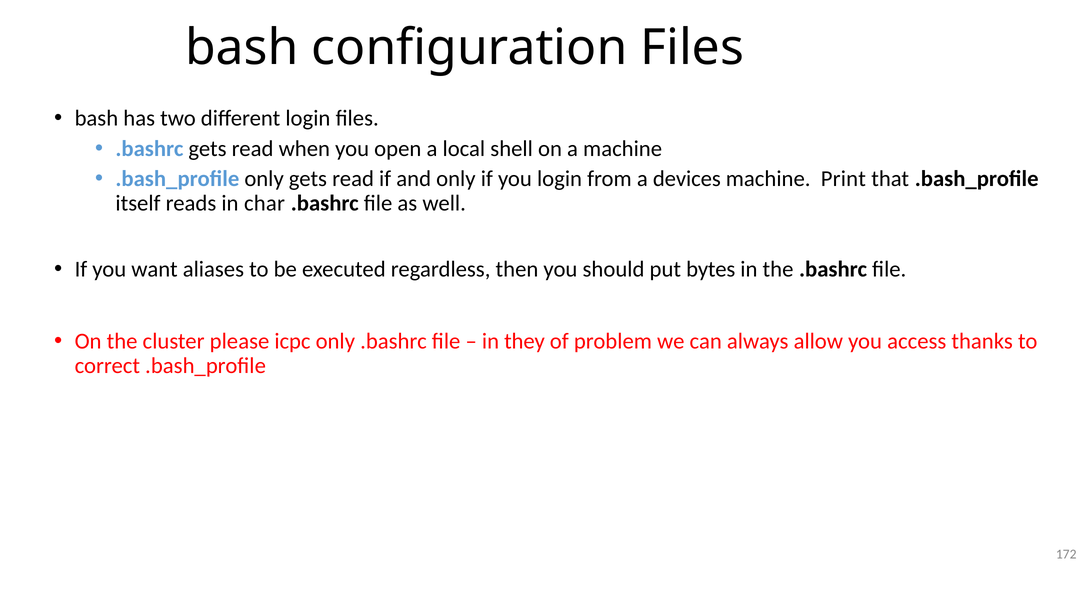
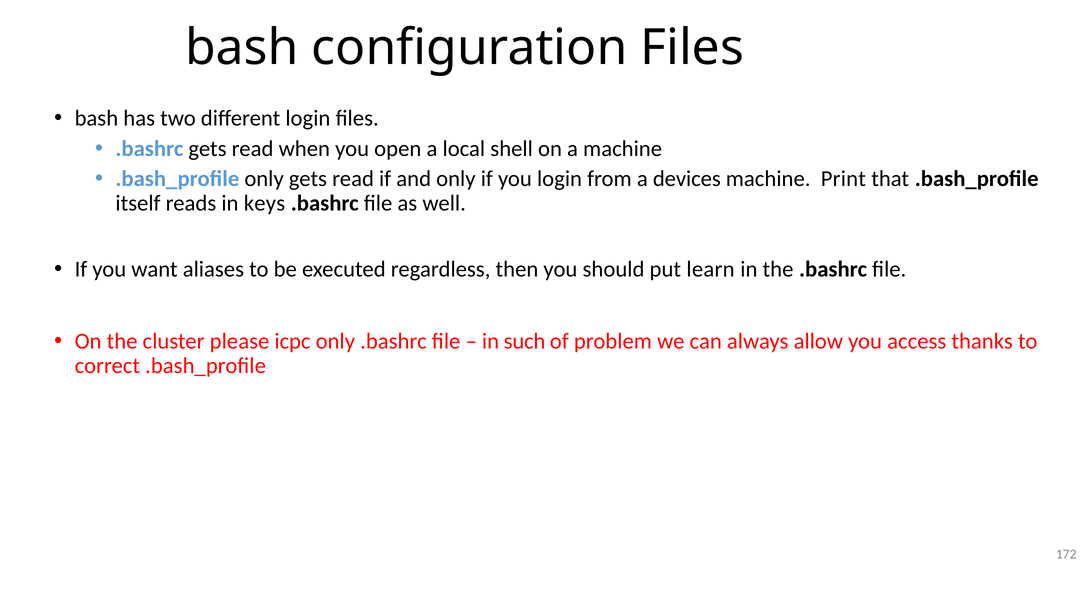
char: char -> keys (265, 203)
bytes: bytes -> learn (711, 269)
they: they -> such (525, 341)
